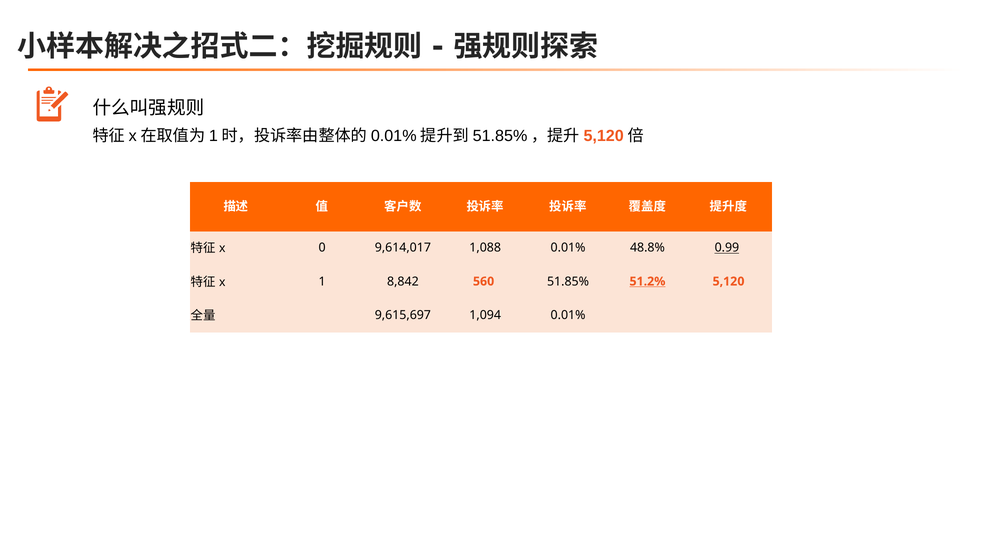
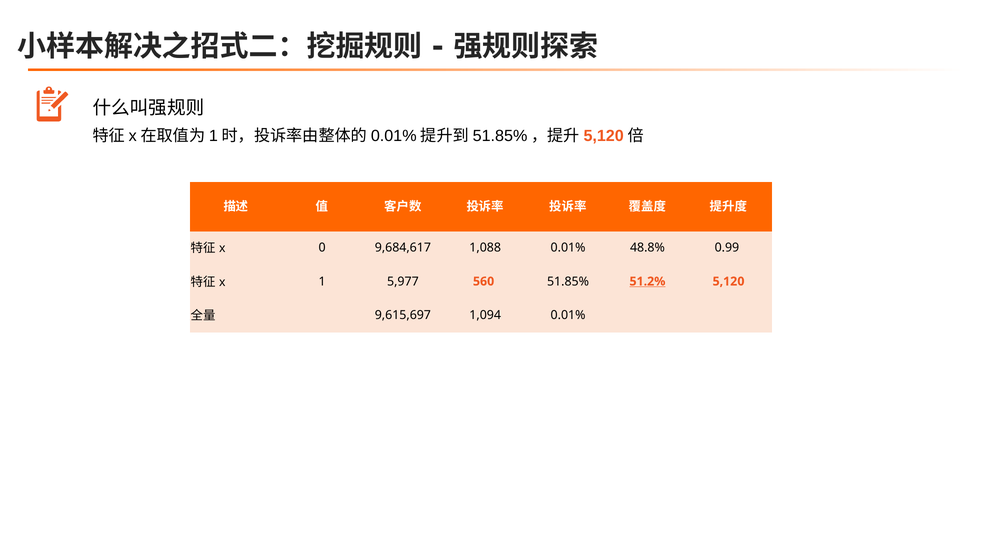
9,614,017: 9,614,017 -> 9,684,617 (403, 248)
0.99 underline: present -> none (727, 248)
8,842: 8,842 -> 5,977 (403, 281)
